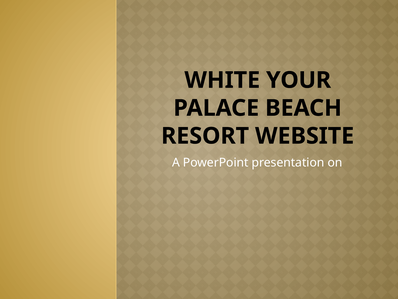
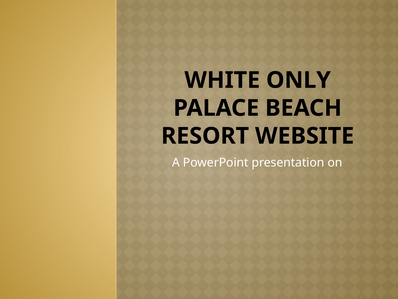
YOUR: YOUR -> ONLY (298, 80)
